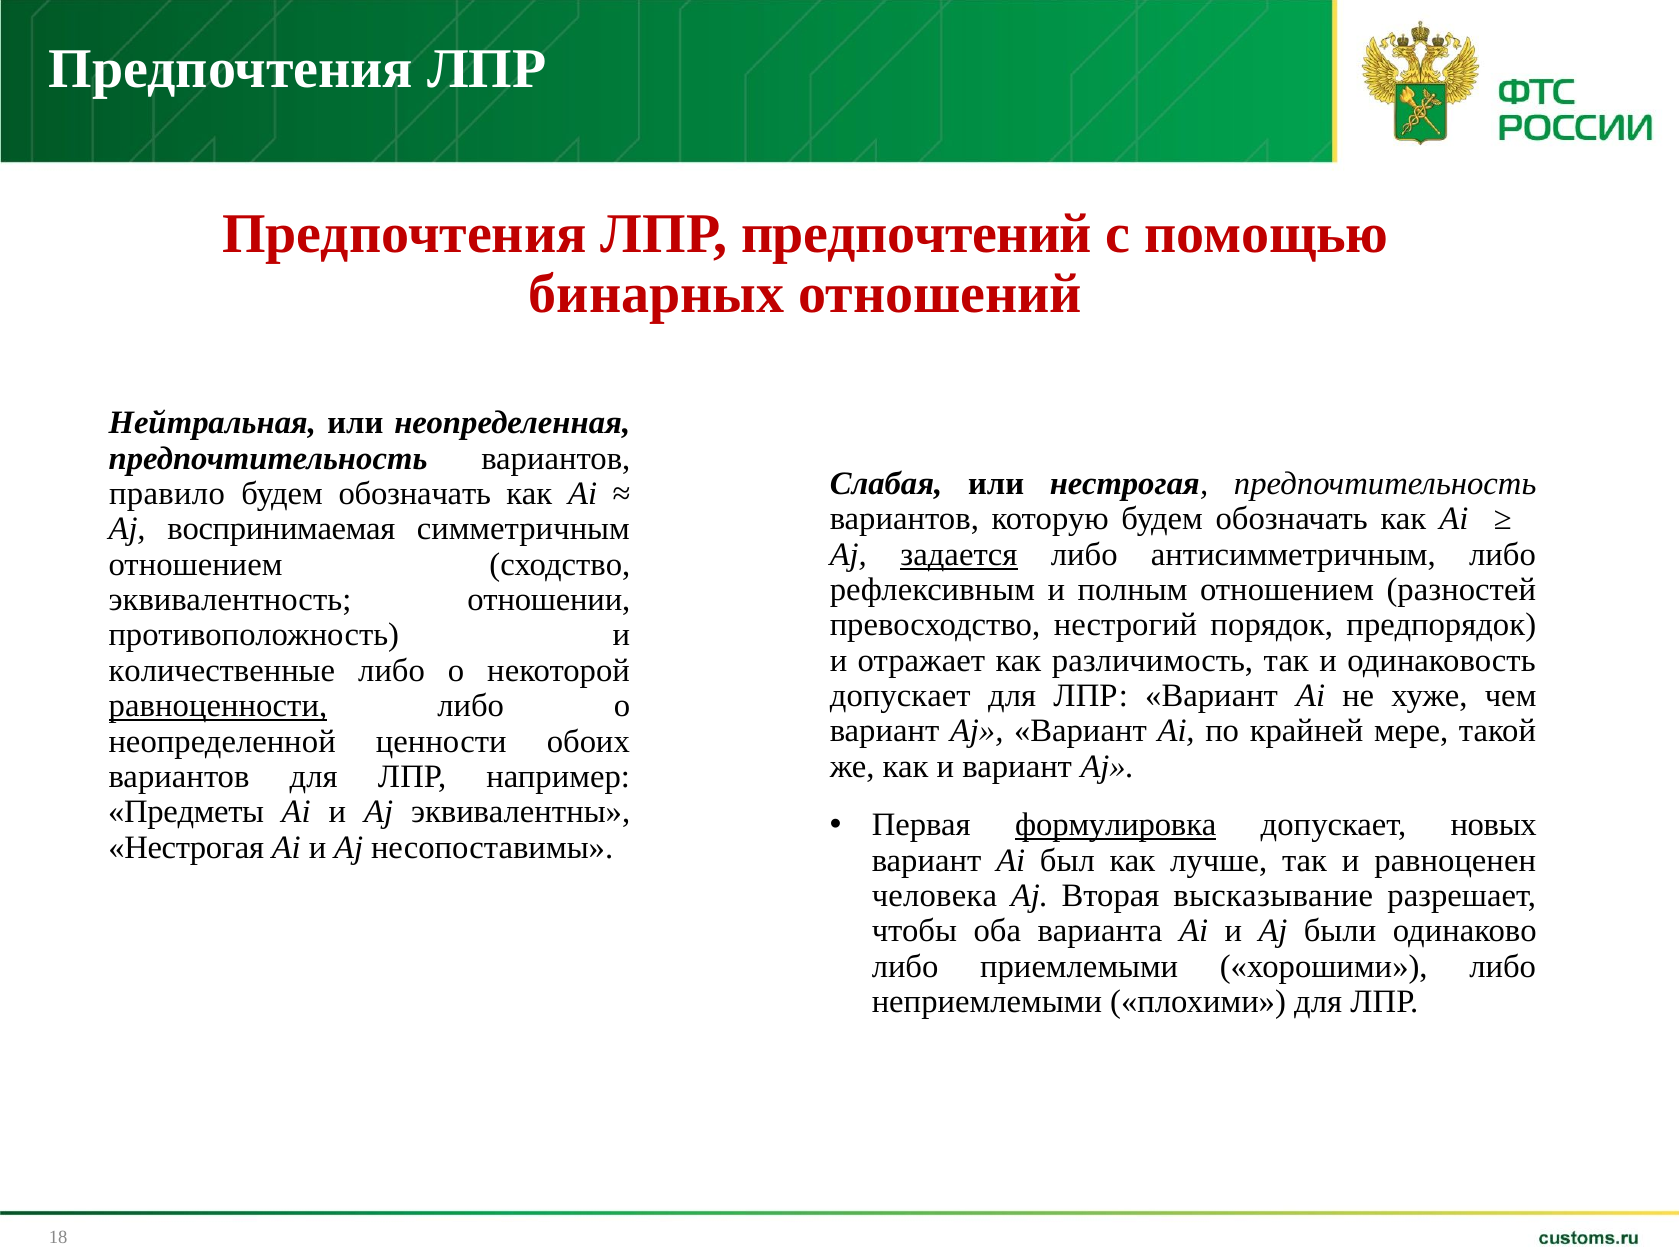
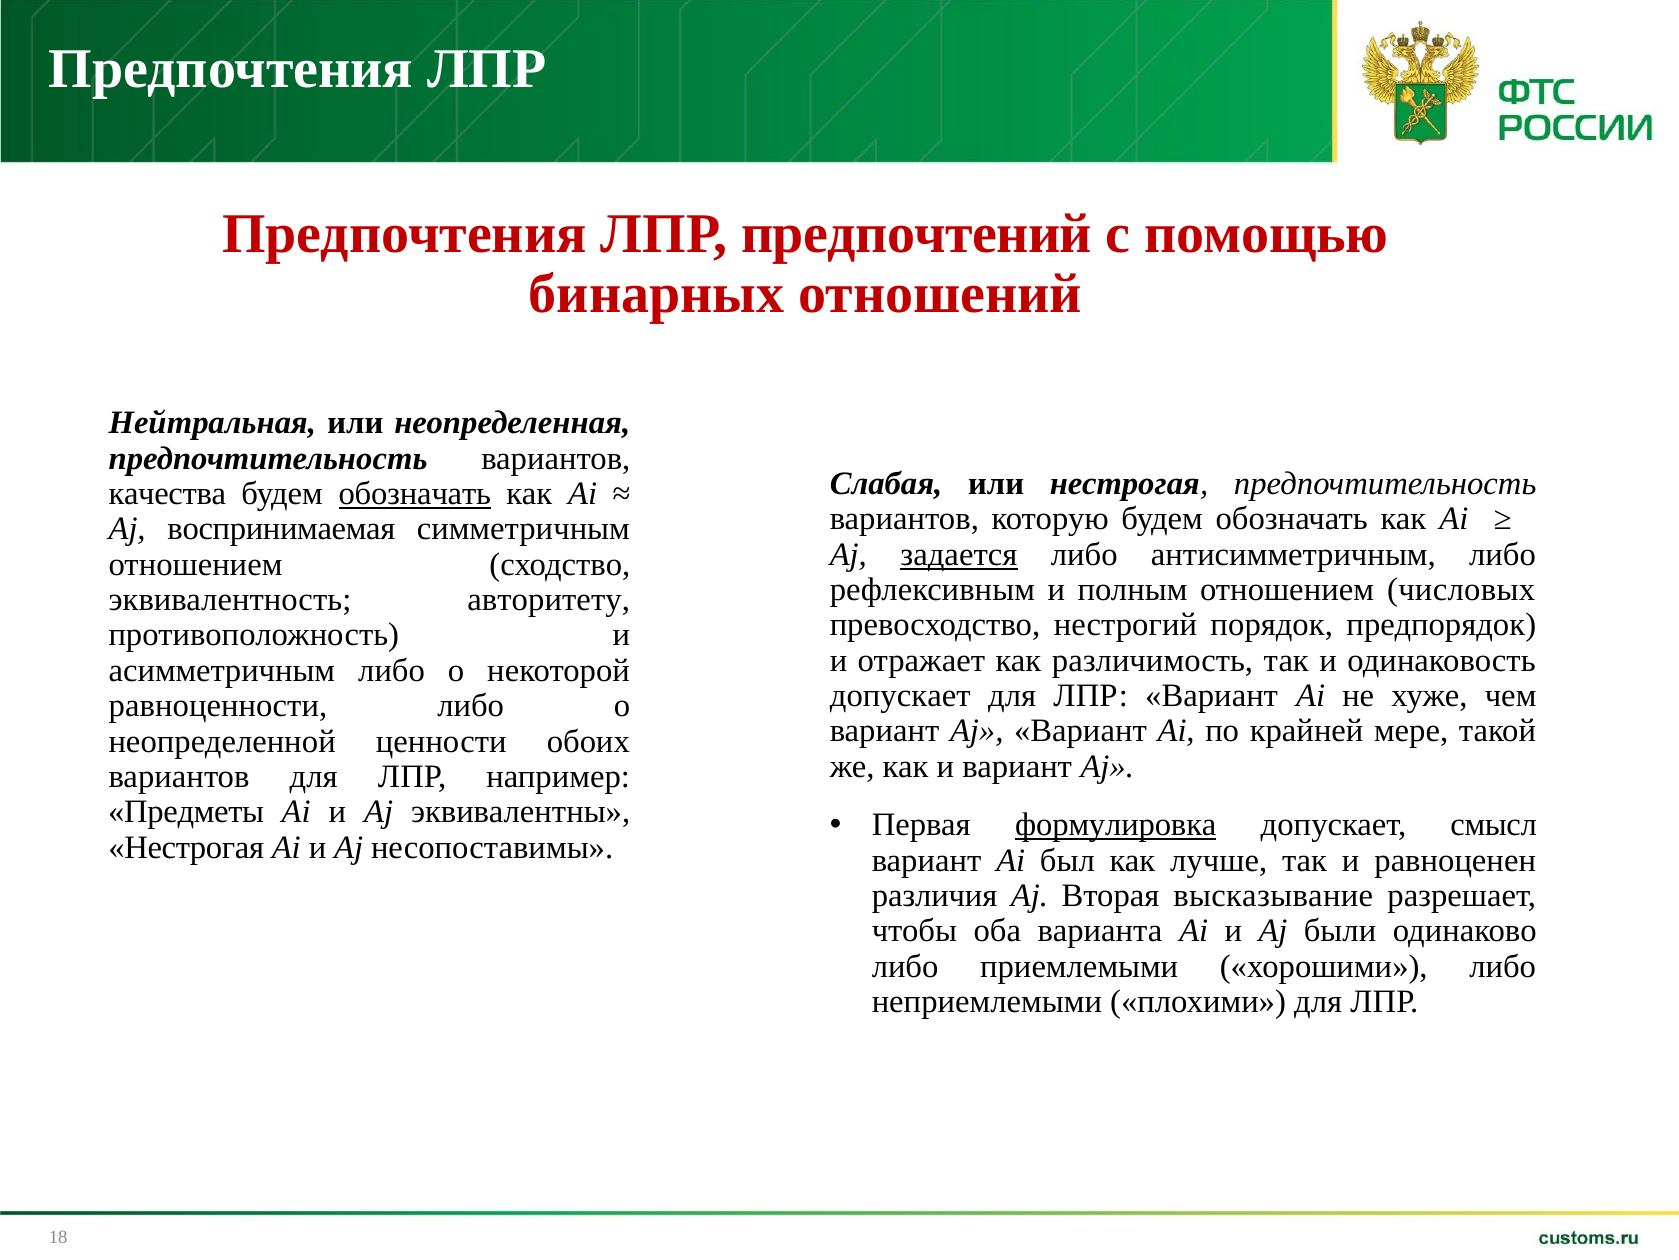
правило: правило -> качества (167, 493)
обозначать underline: none -> present (415, 493)
разностей: разностей -> числовых (1461, 589)
отношении: отношении -> авторитету (549, 599)
количественные: количественные -> асимметричным (222, 670)
равноценности underline: present -> none (218, 706)
новых: новых -> смысл (1494, 825)
человека: человека -> различия (935, 895)
